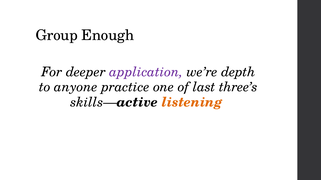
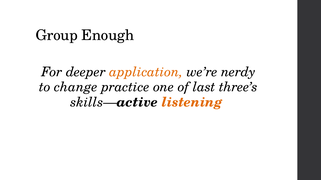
application colour: purple -> orange (146, 72)
depth: depth -> nerdy (238, 72)
anyone: anyone -> change (76, 87)
